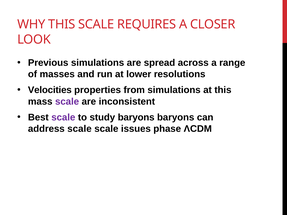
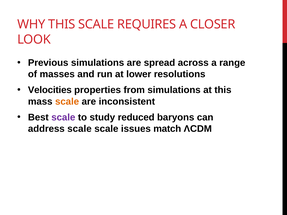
scale colour: purple -> orange (67, 102)
study baryons: baryons -> reduced (136, 117)
phase: phase -> match (167, 129)
